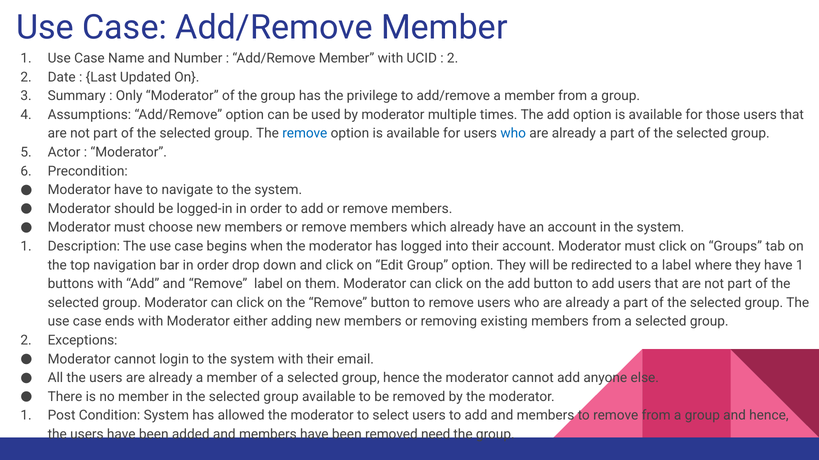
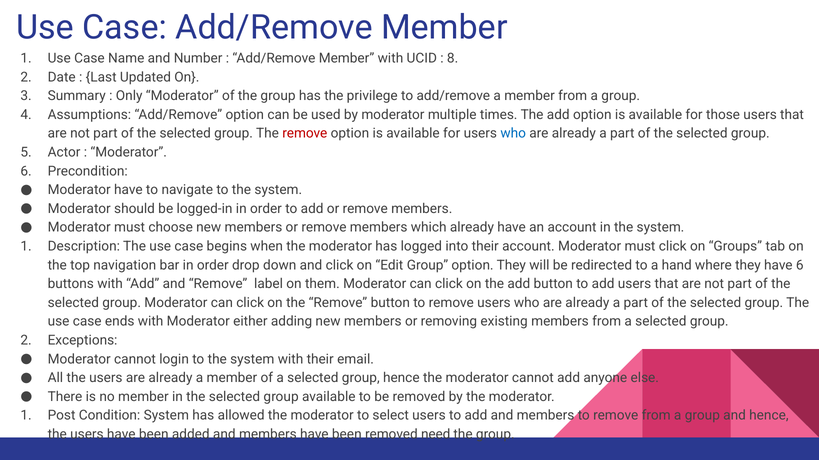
2: 2 -> 8 (453, 58)
remove colour: blue -> red (305, 134)
a label: label -> hand (677, 265)
have 1: 1 -> 6 (800, 265)
